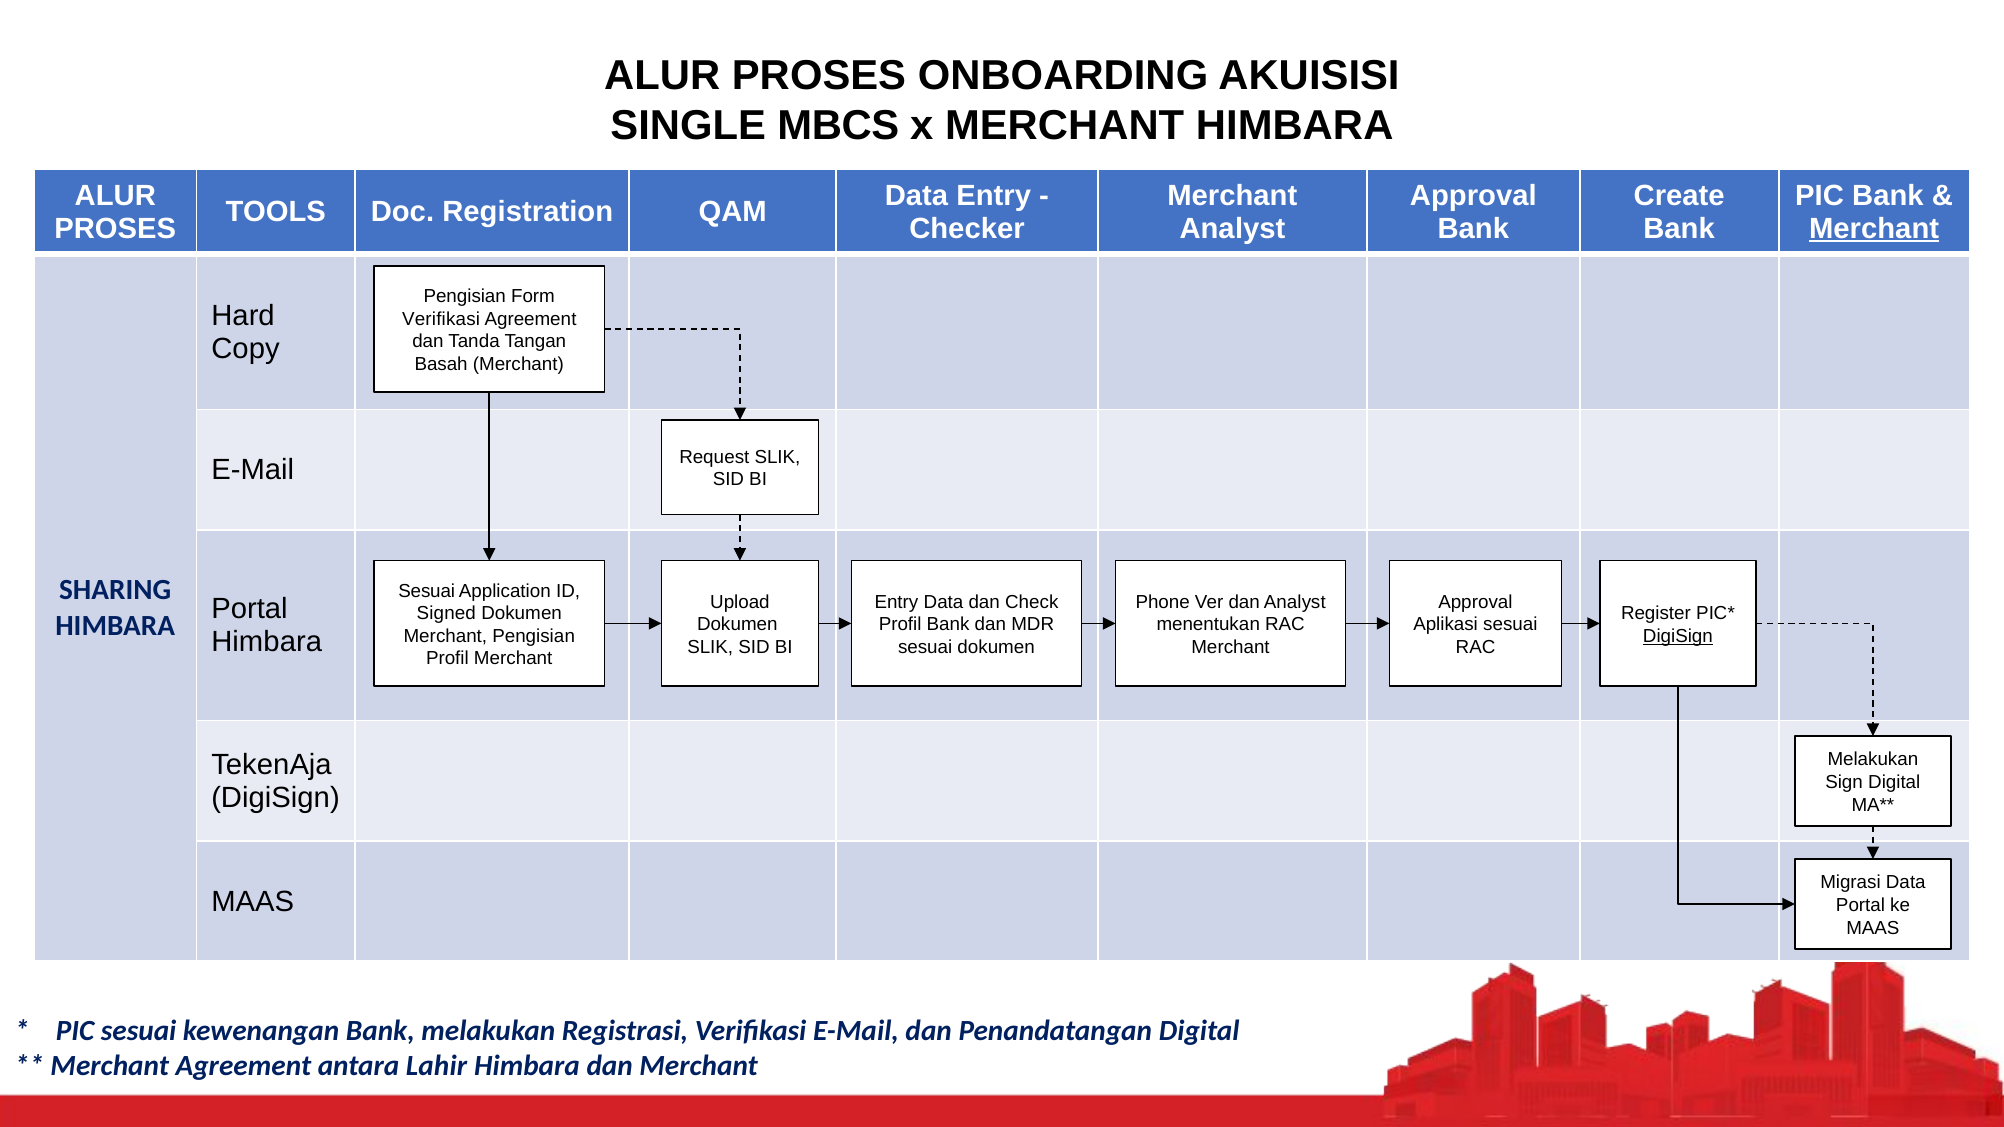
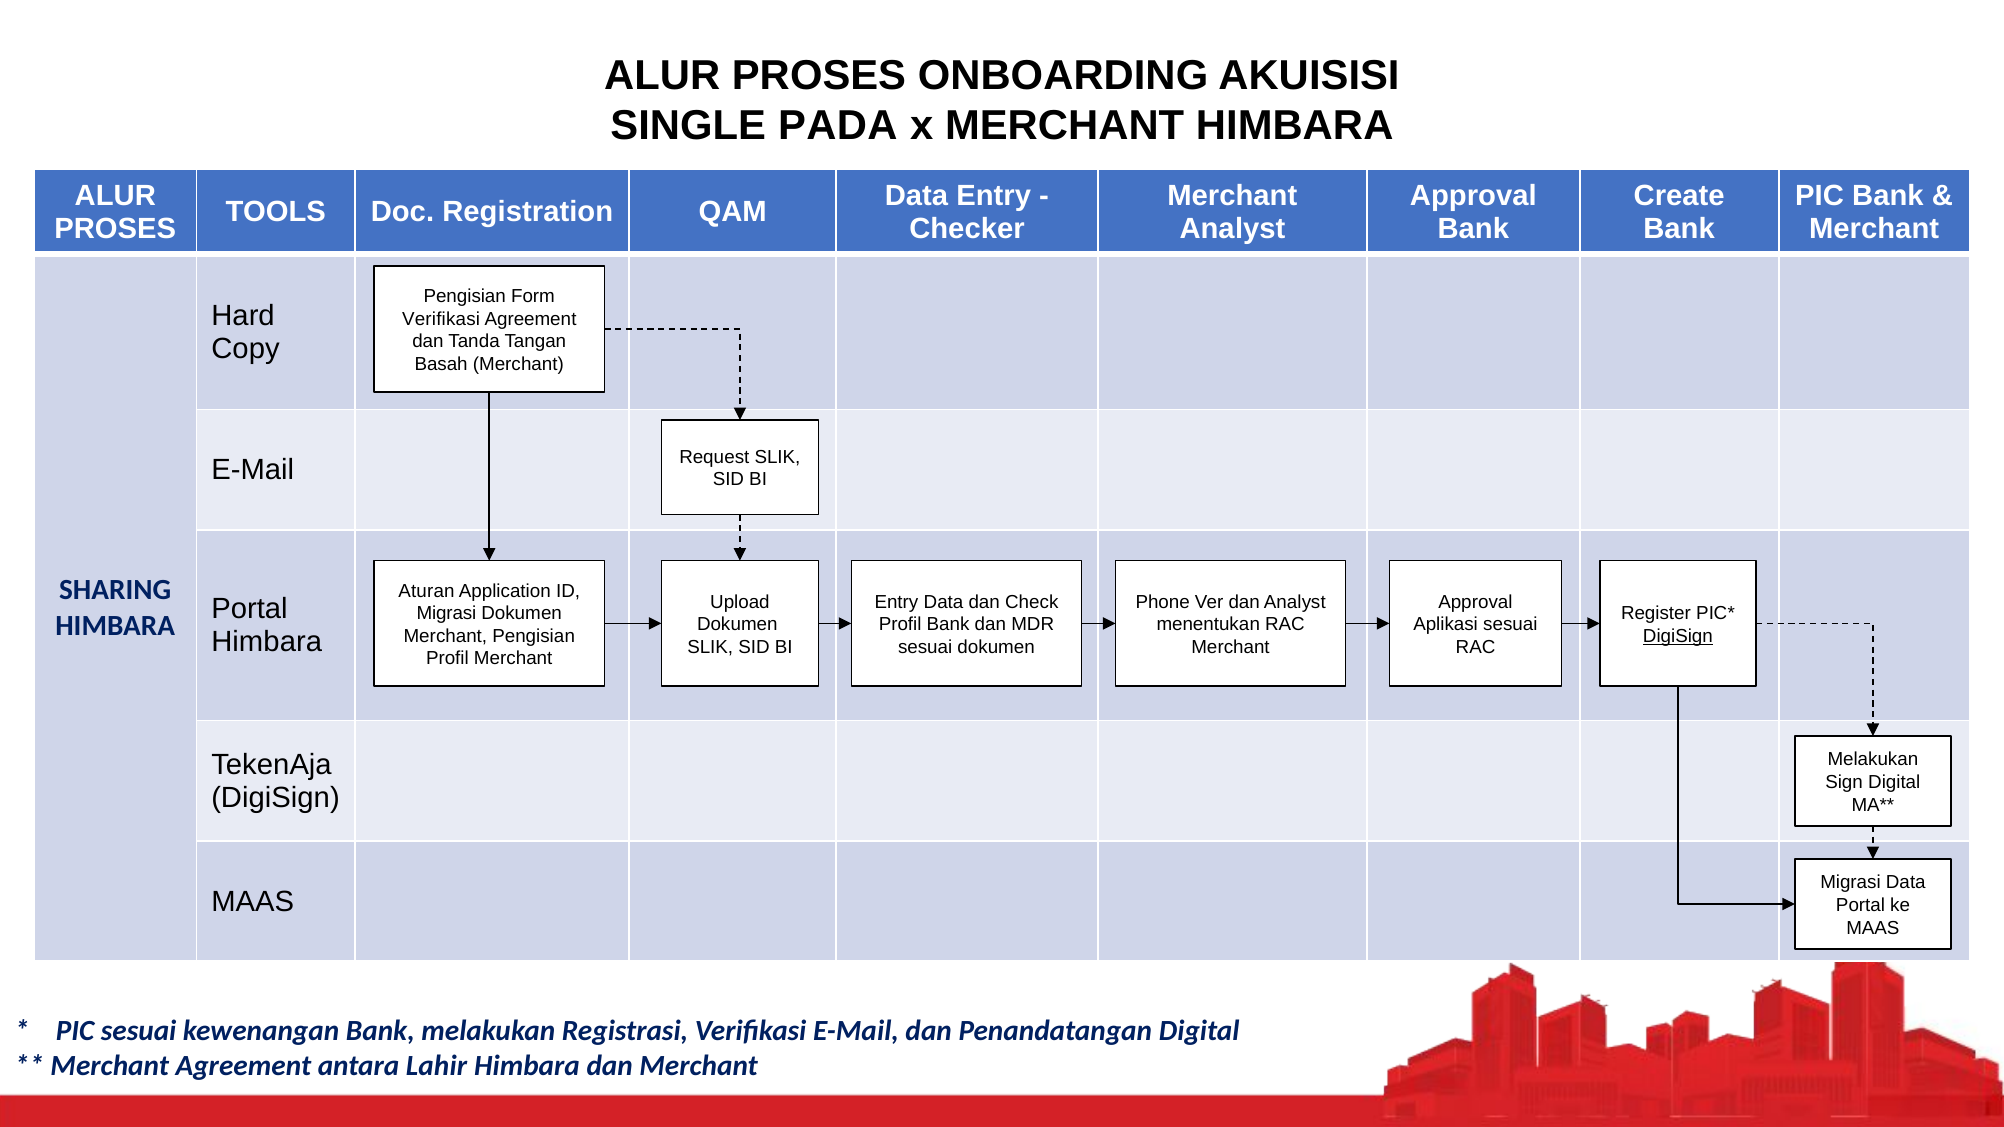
MBCS: MBCS -> PADA (838, 125)
Merchant underline: present -> none (1874, 228)
Sesuai: Sesuai -> Aturan (427, 591)
Signed: Signed -> Migrasi (446, 614)
